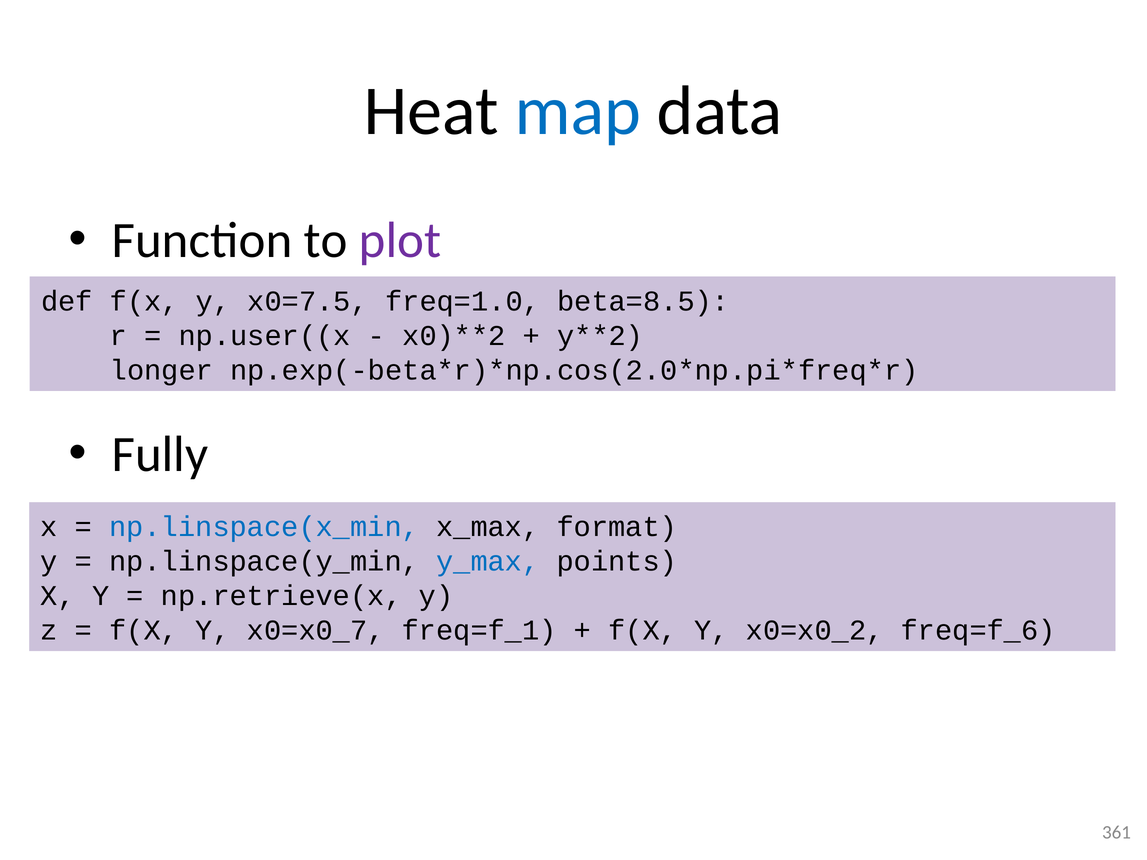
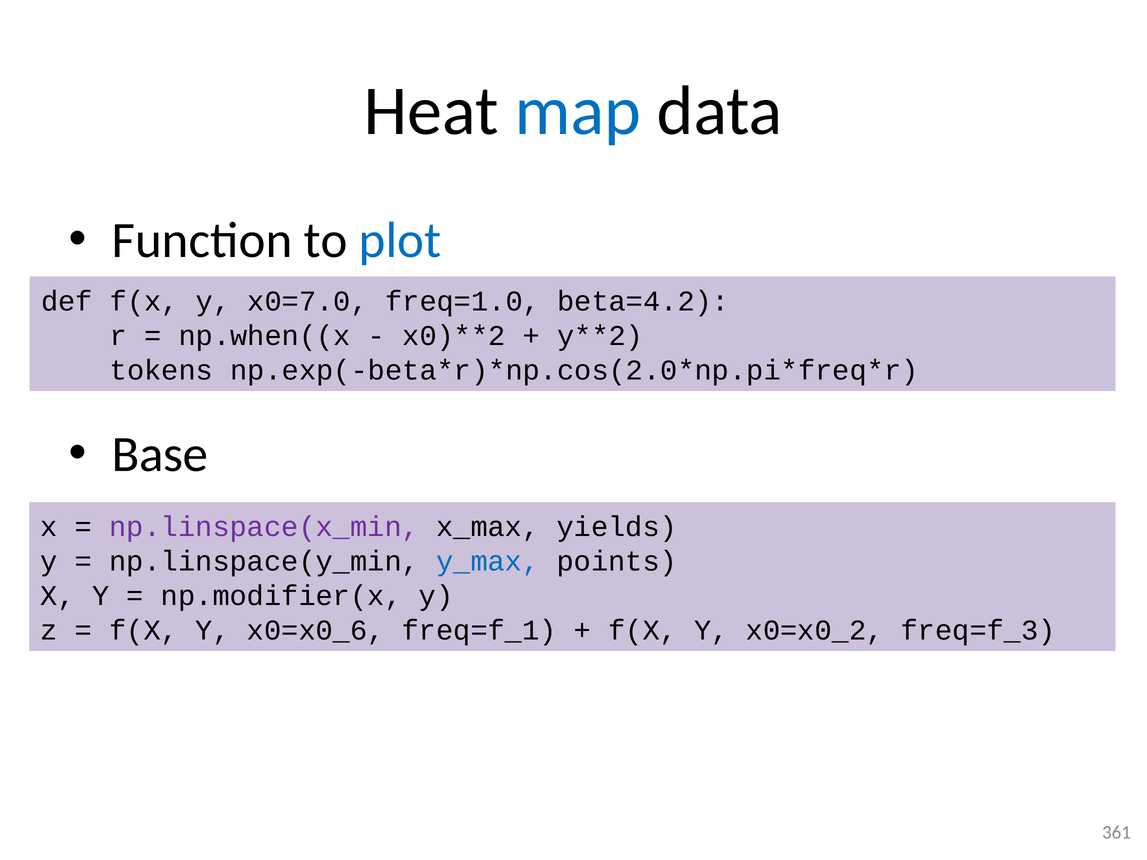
plot colour: purple -> blue (400, 241)
x0=7.5: x0=7.5 -> x0=7.0 (308, 301)
beta=8.5: beta=8.5 -> beta=4.2 (643, 301)
np.user((x: np.user((x -> np.when((x (265, 336)
longer: longer -> tokens (161, 370)
Fully: Fully -> Base (160, 455)
np.linspace(x_min colour: blue -> purple (264, 527)
format: format -> yields (617, 527)
np.retrieve(x: np.retrieve(x -> np.modifier(x (281, 596)
x0=x0_7: x0=x0_7 -> x0=x0_6 (316, 630)
freq=f_6: freq=f_6 -> freq=f_3 (978, 630)
